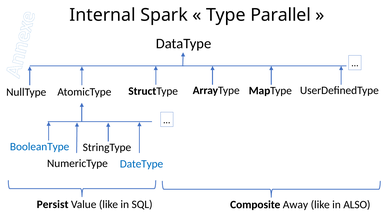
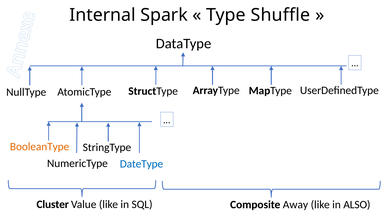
Parallel: Parallel -> Shuffle (280, 15)
BooleanType colour: blue -> orange (40, 147)
Persist: Persist -> Cluster (53, 205)
